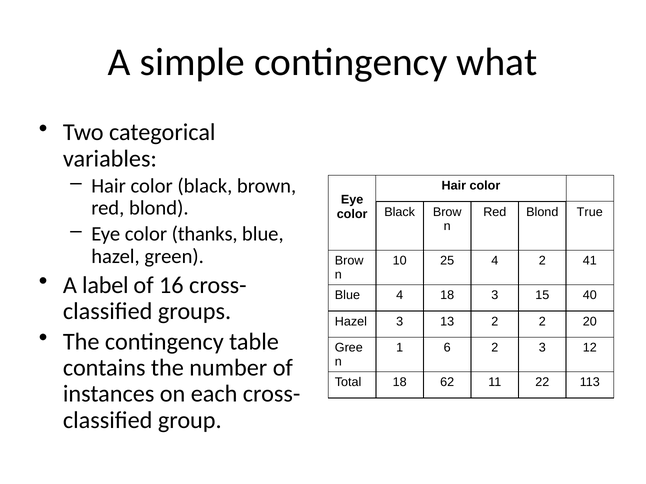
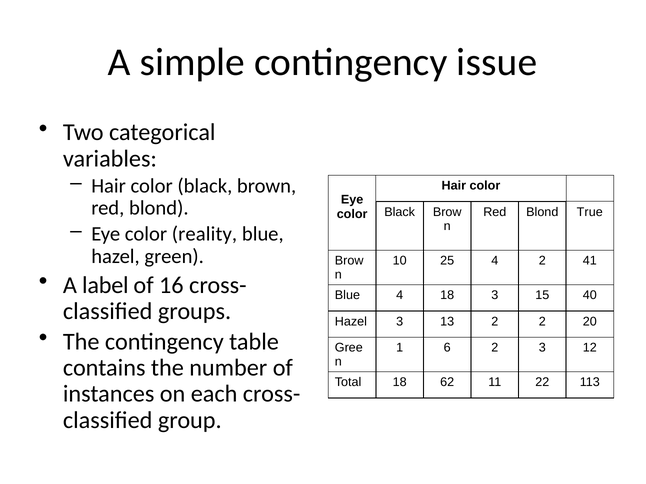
what: what -> issue (497, 63)
thanks: thanks -> reality (204, 234)
